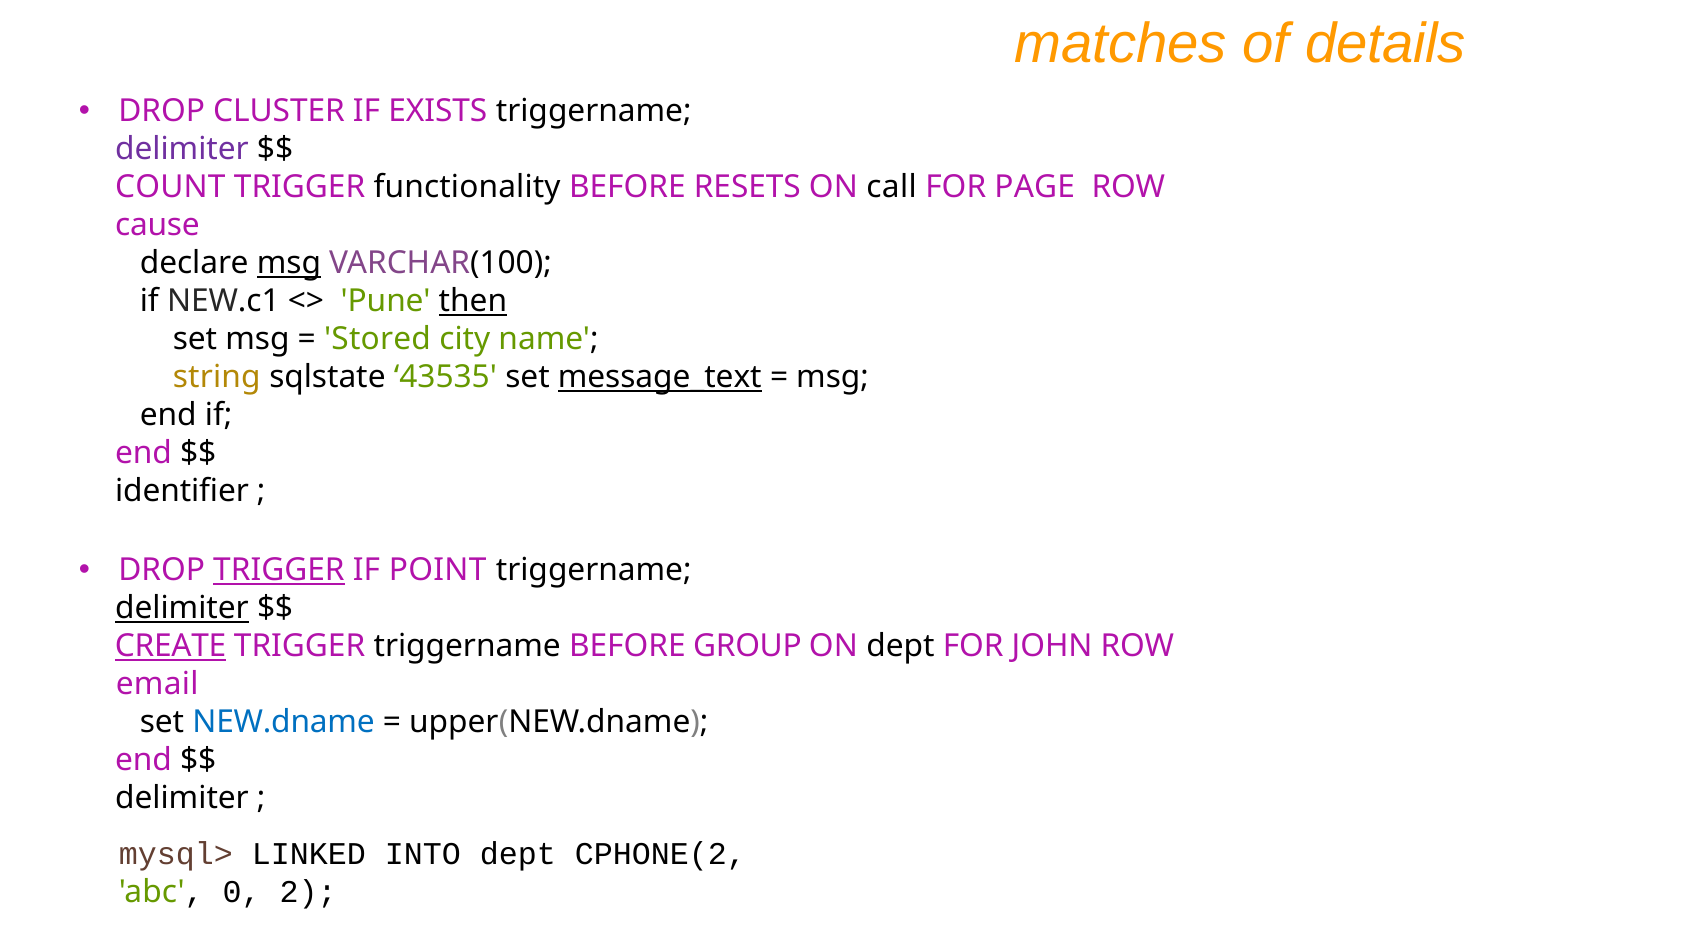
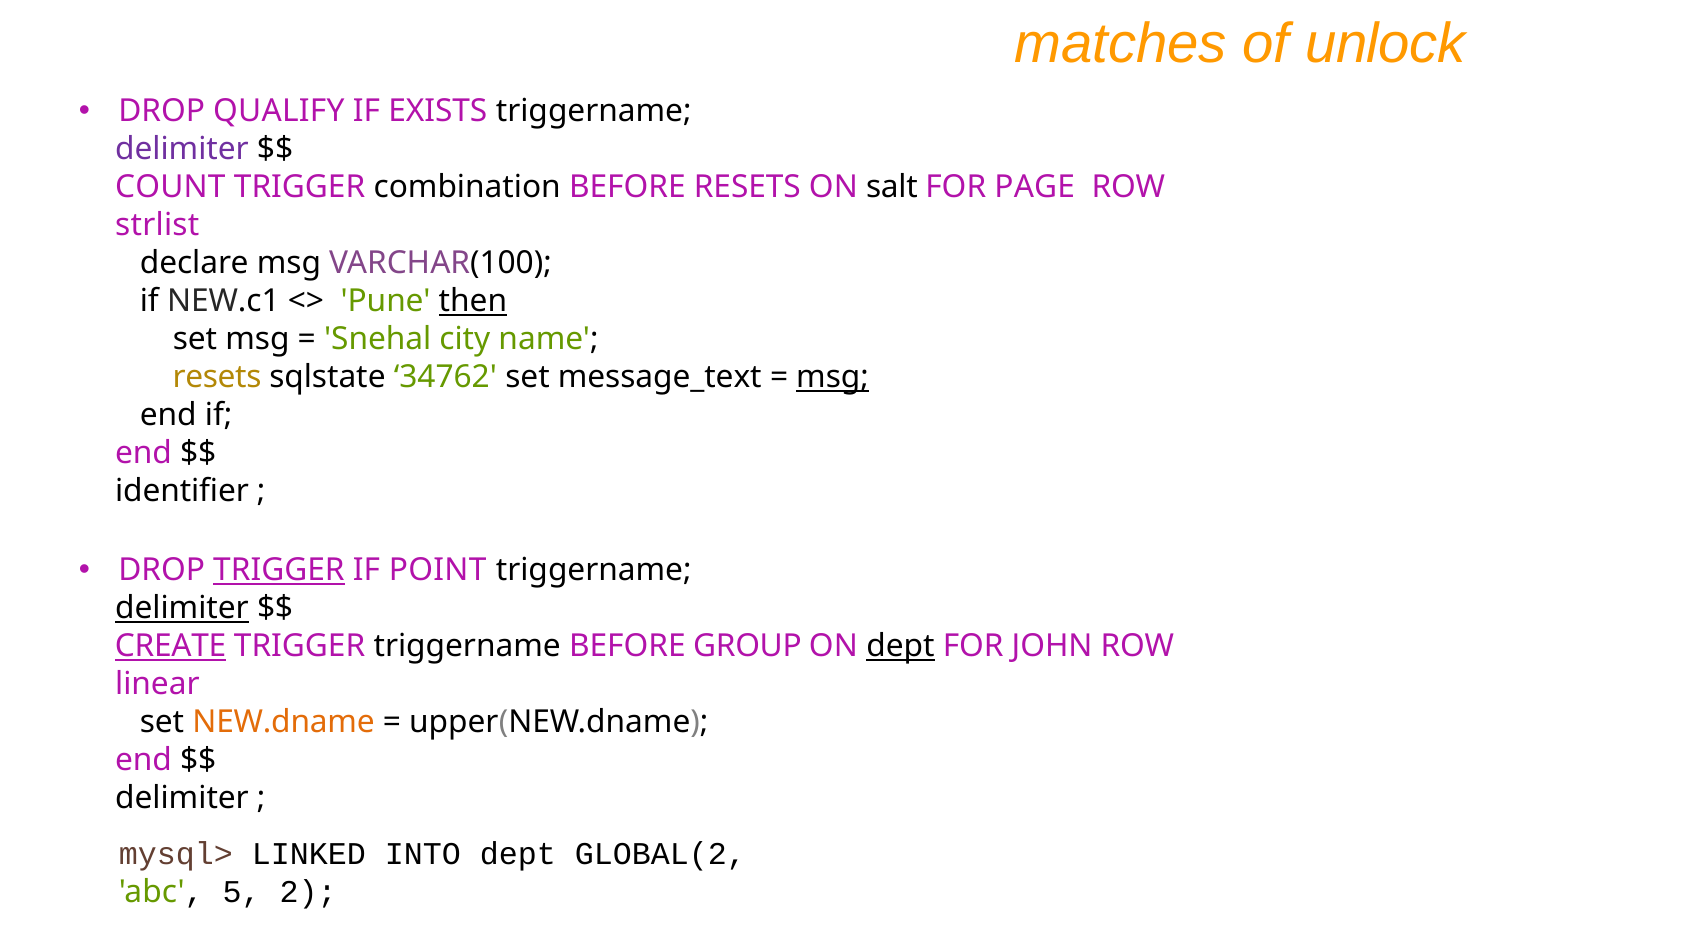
details: details -> unlock (1385, 44)
CLUSTER: CLUSTER -> QUALIFY (279, 111)
functionality: functionality -> combination (467, 187)
call: call -> salt (892, 187)
cause: cause -> strlist (157, 225)
msg underline: present -> none (289, 263)
Stored: Stored -> Snehal (378, 339)
string: string -> resets (217, 377)
43535: 43535 -> 34762 (445, 377)
message_text underline: present -> none (660, 377)
msg underline: none -> present (833, 377)
dept underline: none -> present (900, 646)
email: email -> linear (157, 684)
NEW.dname colour: blue -> orange (284, 722)
CPHONE(2: CPHONE(2 -> GLOBAL(2 (660, 854)
0: 0 -> 5 (242, 892)
